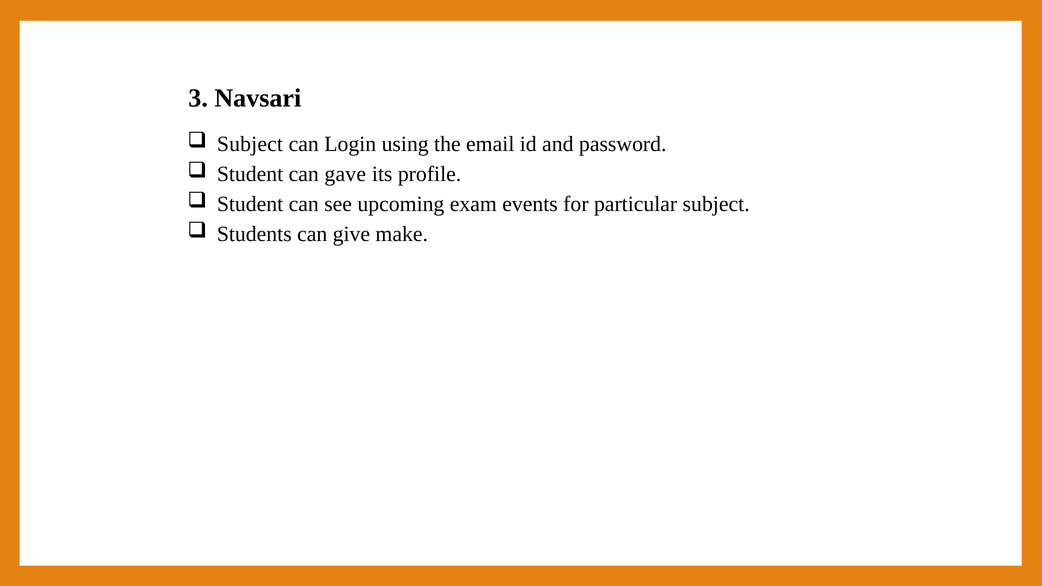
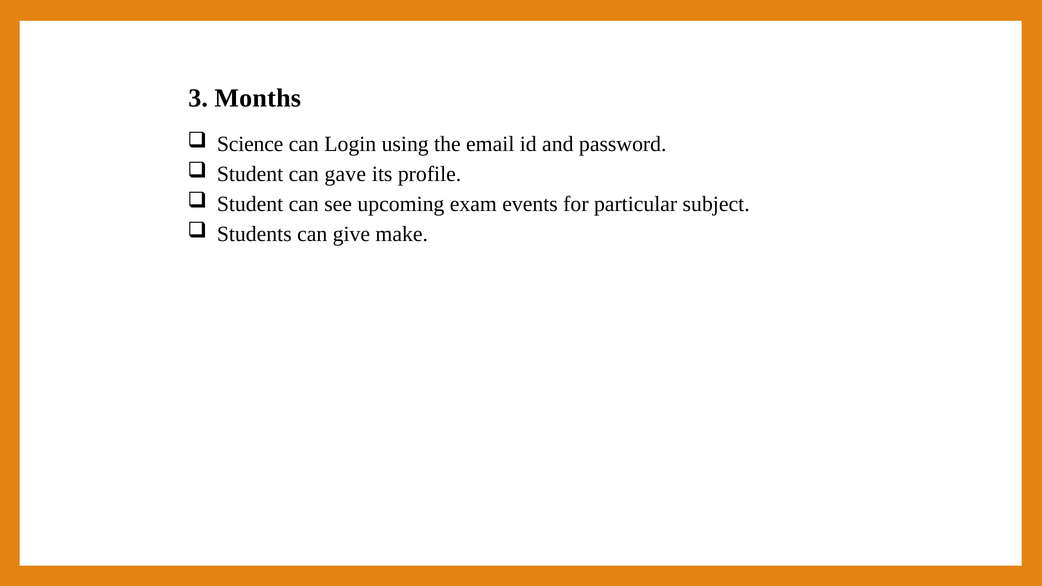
Navsari: Navsari -> Months (258, 98)
Subject: Subject -> Science (250, 144)
